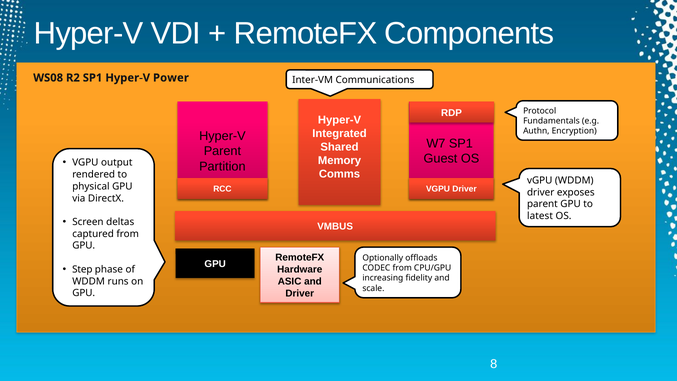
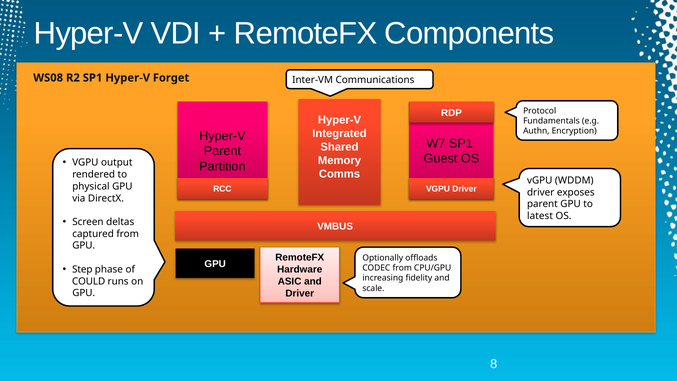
Power: Power -> Forget (171, 78)
WDDM: WDDM -> COULD (89, 281)
